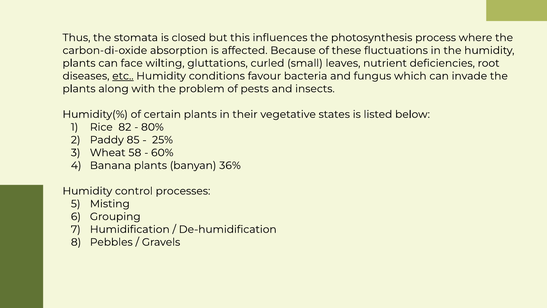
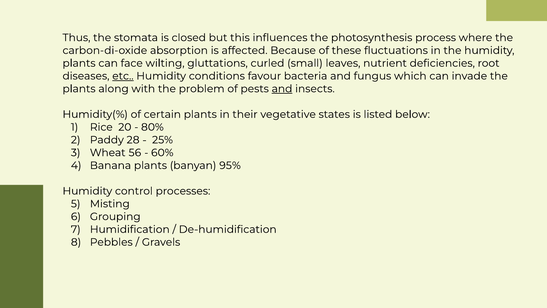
and underline: none -> present (282, 89)
82: 82 -> 20 (125, 127)
85: 85 -> 28 (133, 140)
58: 58 -> 56 (135, 153)
36%: 36% -> 95% (230, 165)
